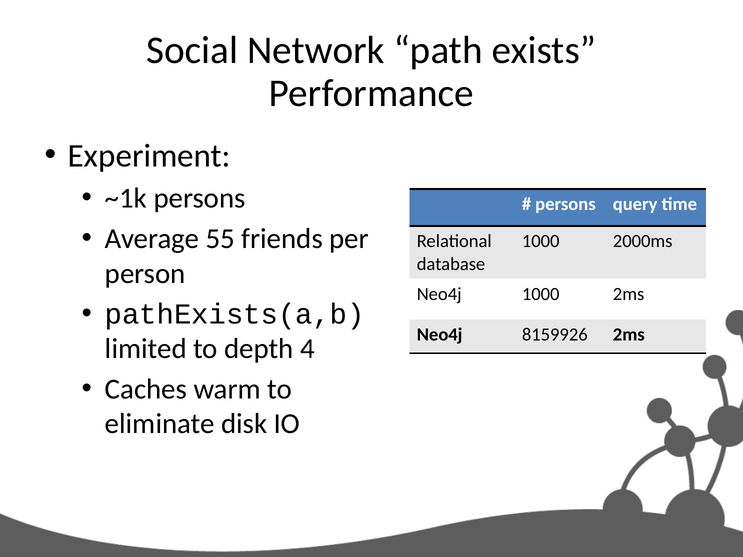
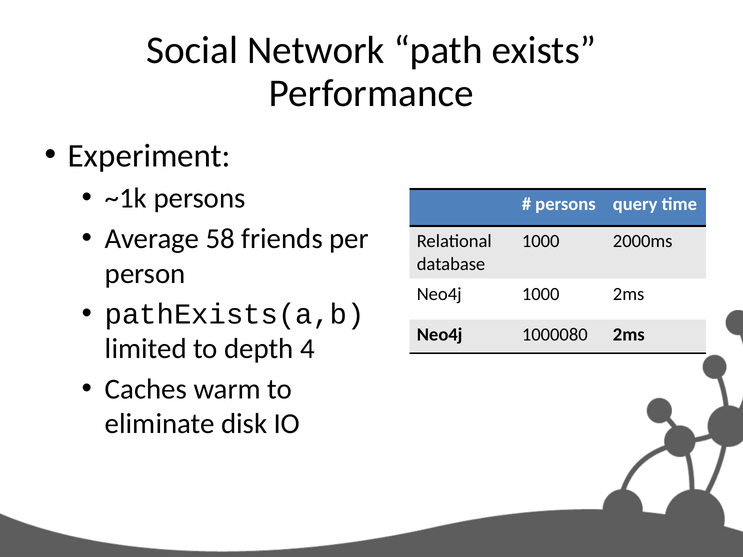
55: 55 -> 58 (220, 239)
8159926: 8159926 -> 1000080 (555, 335)
